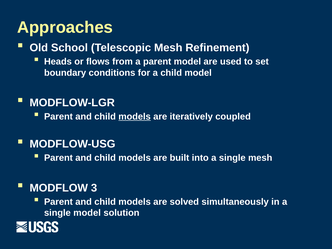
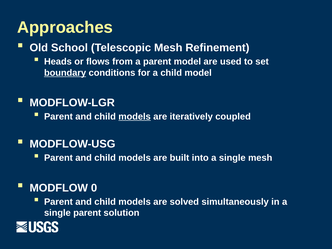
boundary underline: none -> present (65, 73)
3: 3 -> 0 (94, 188)
single model: model -> parent (87, 213)
